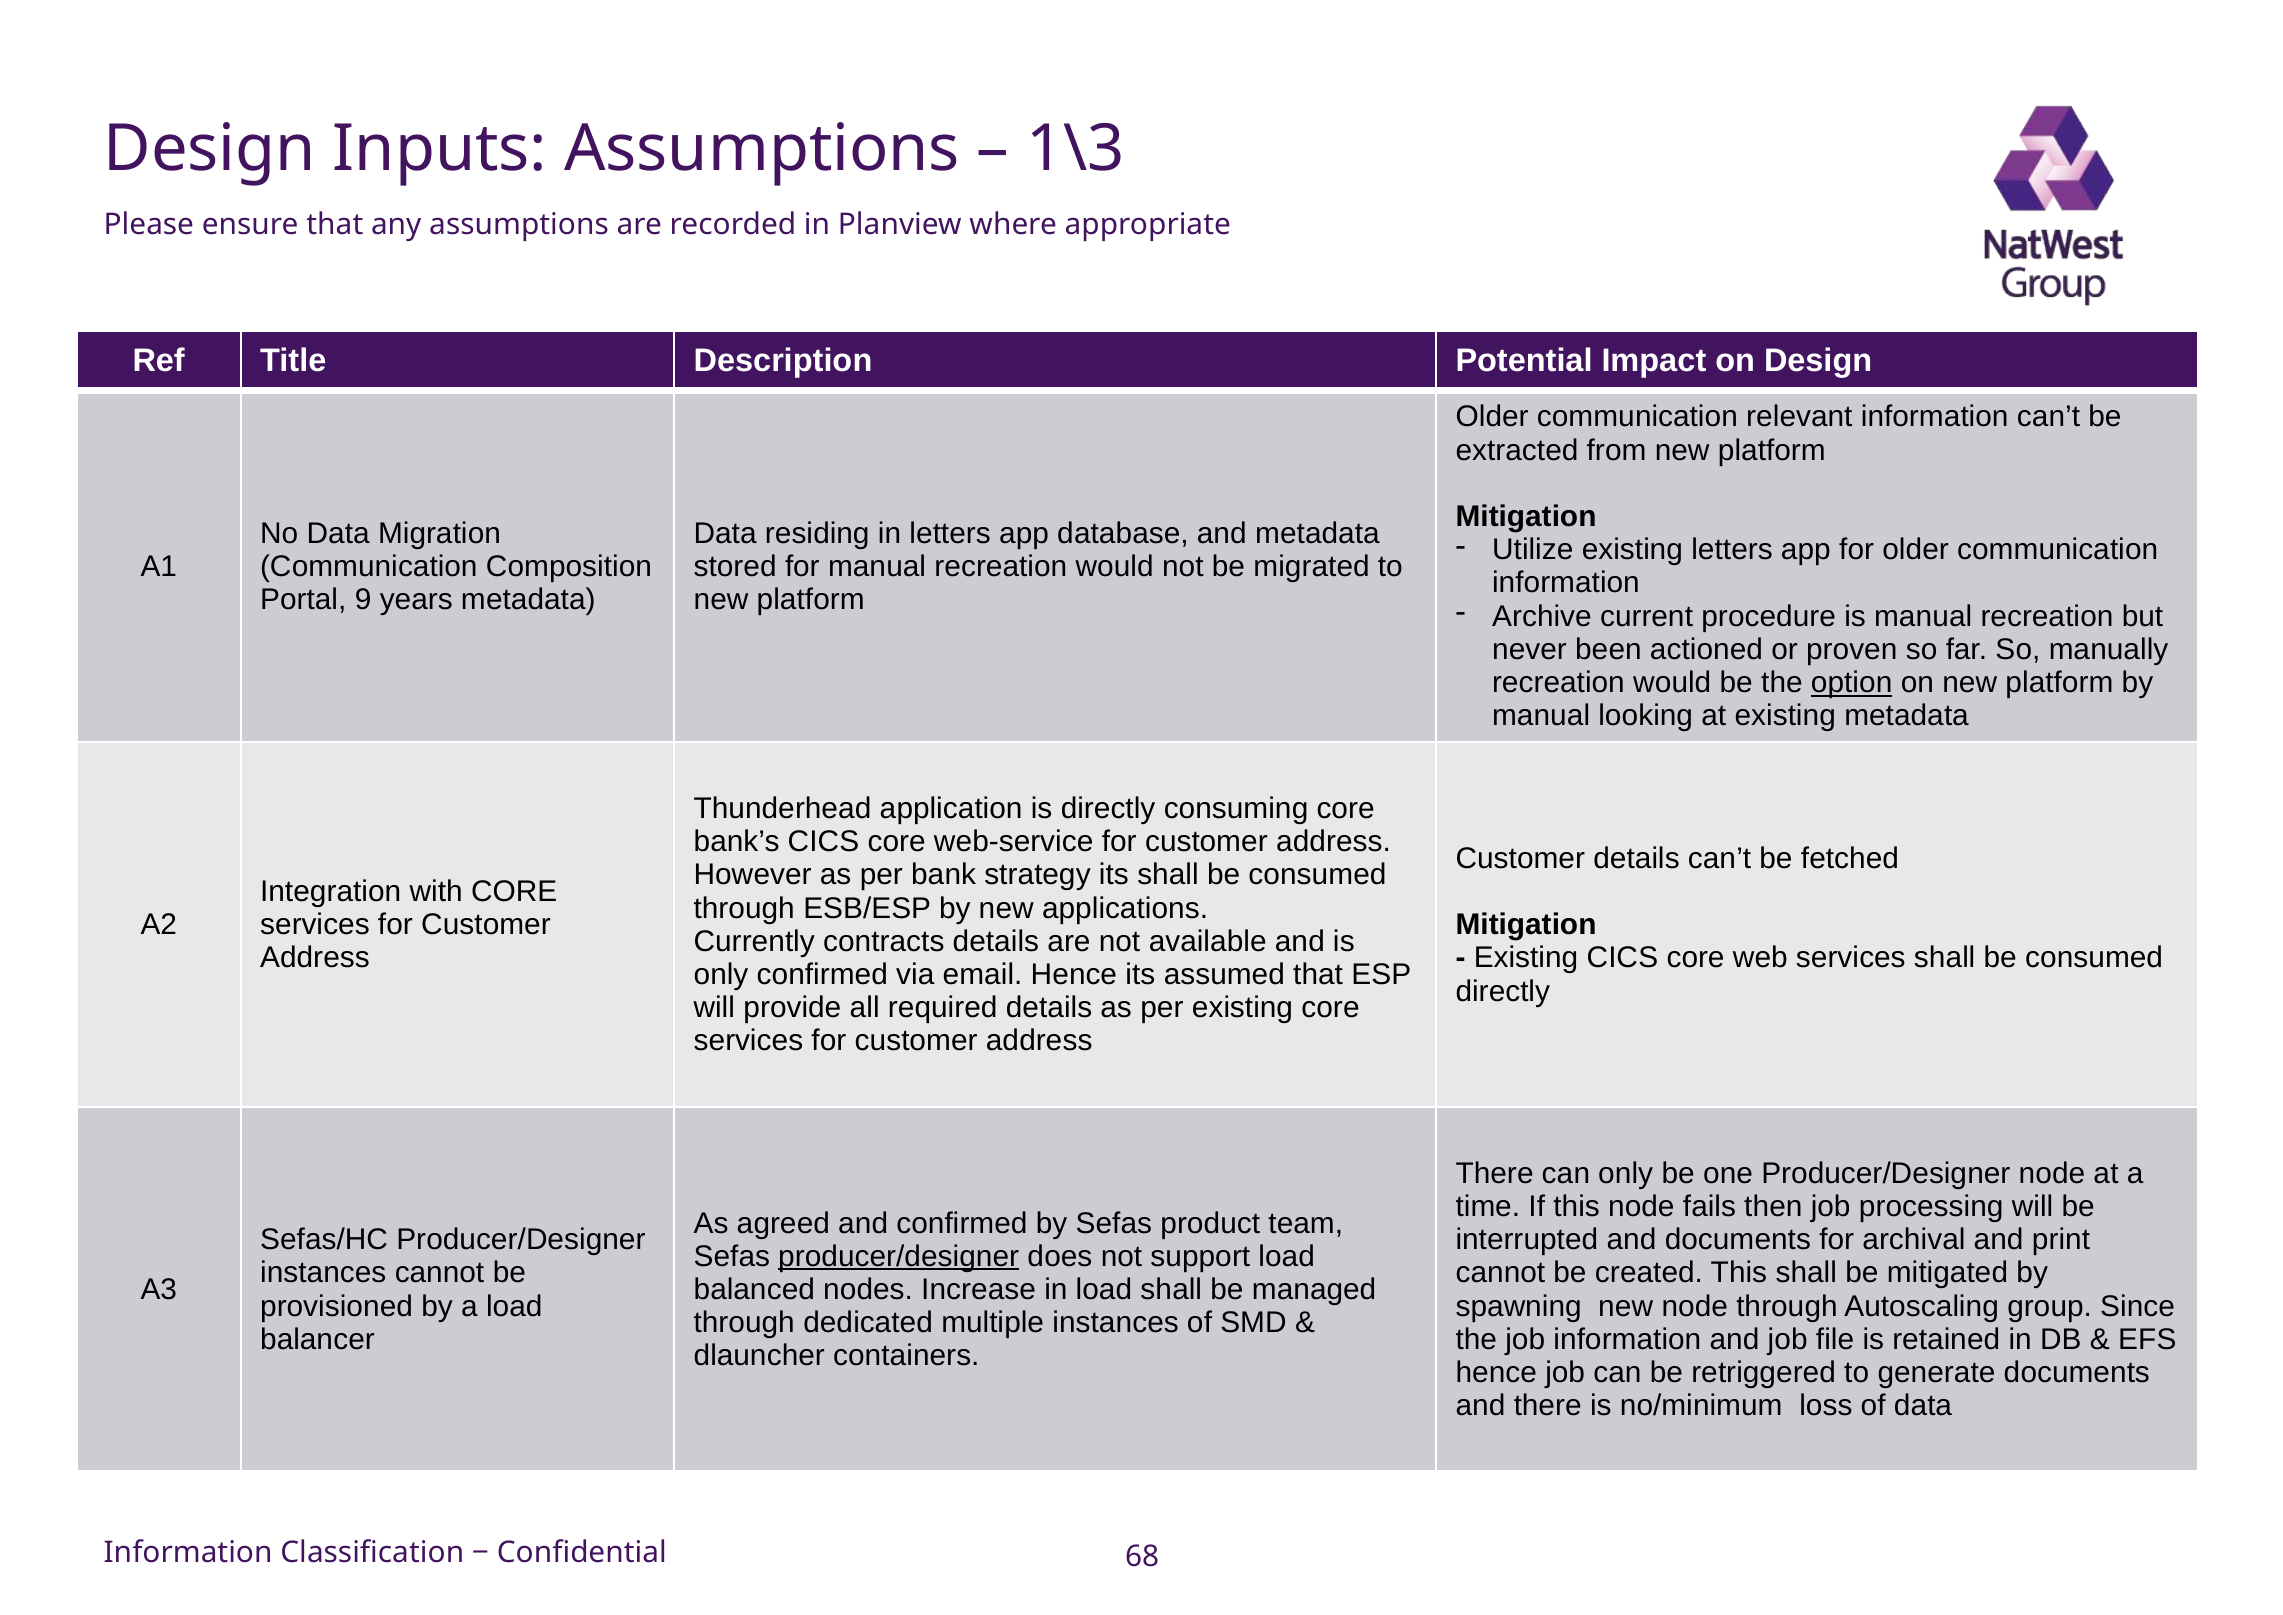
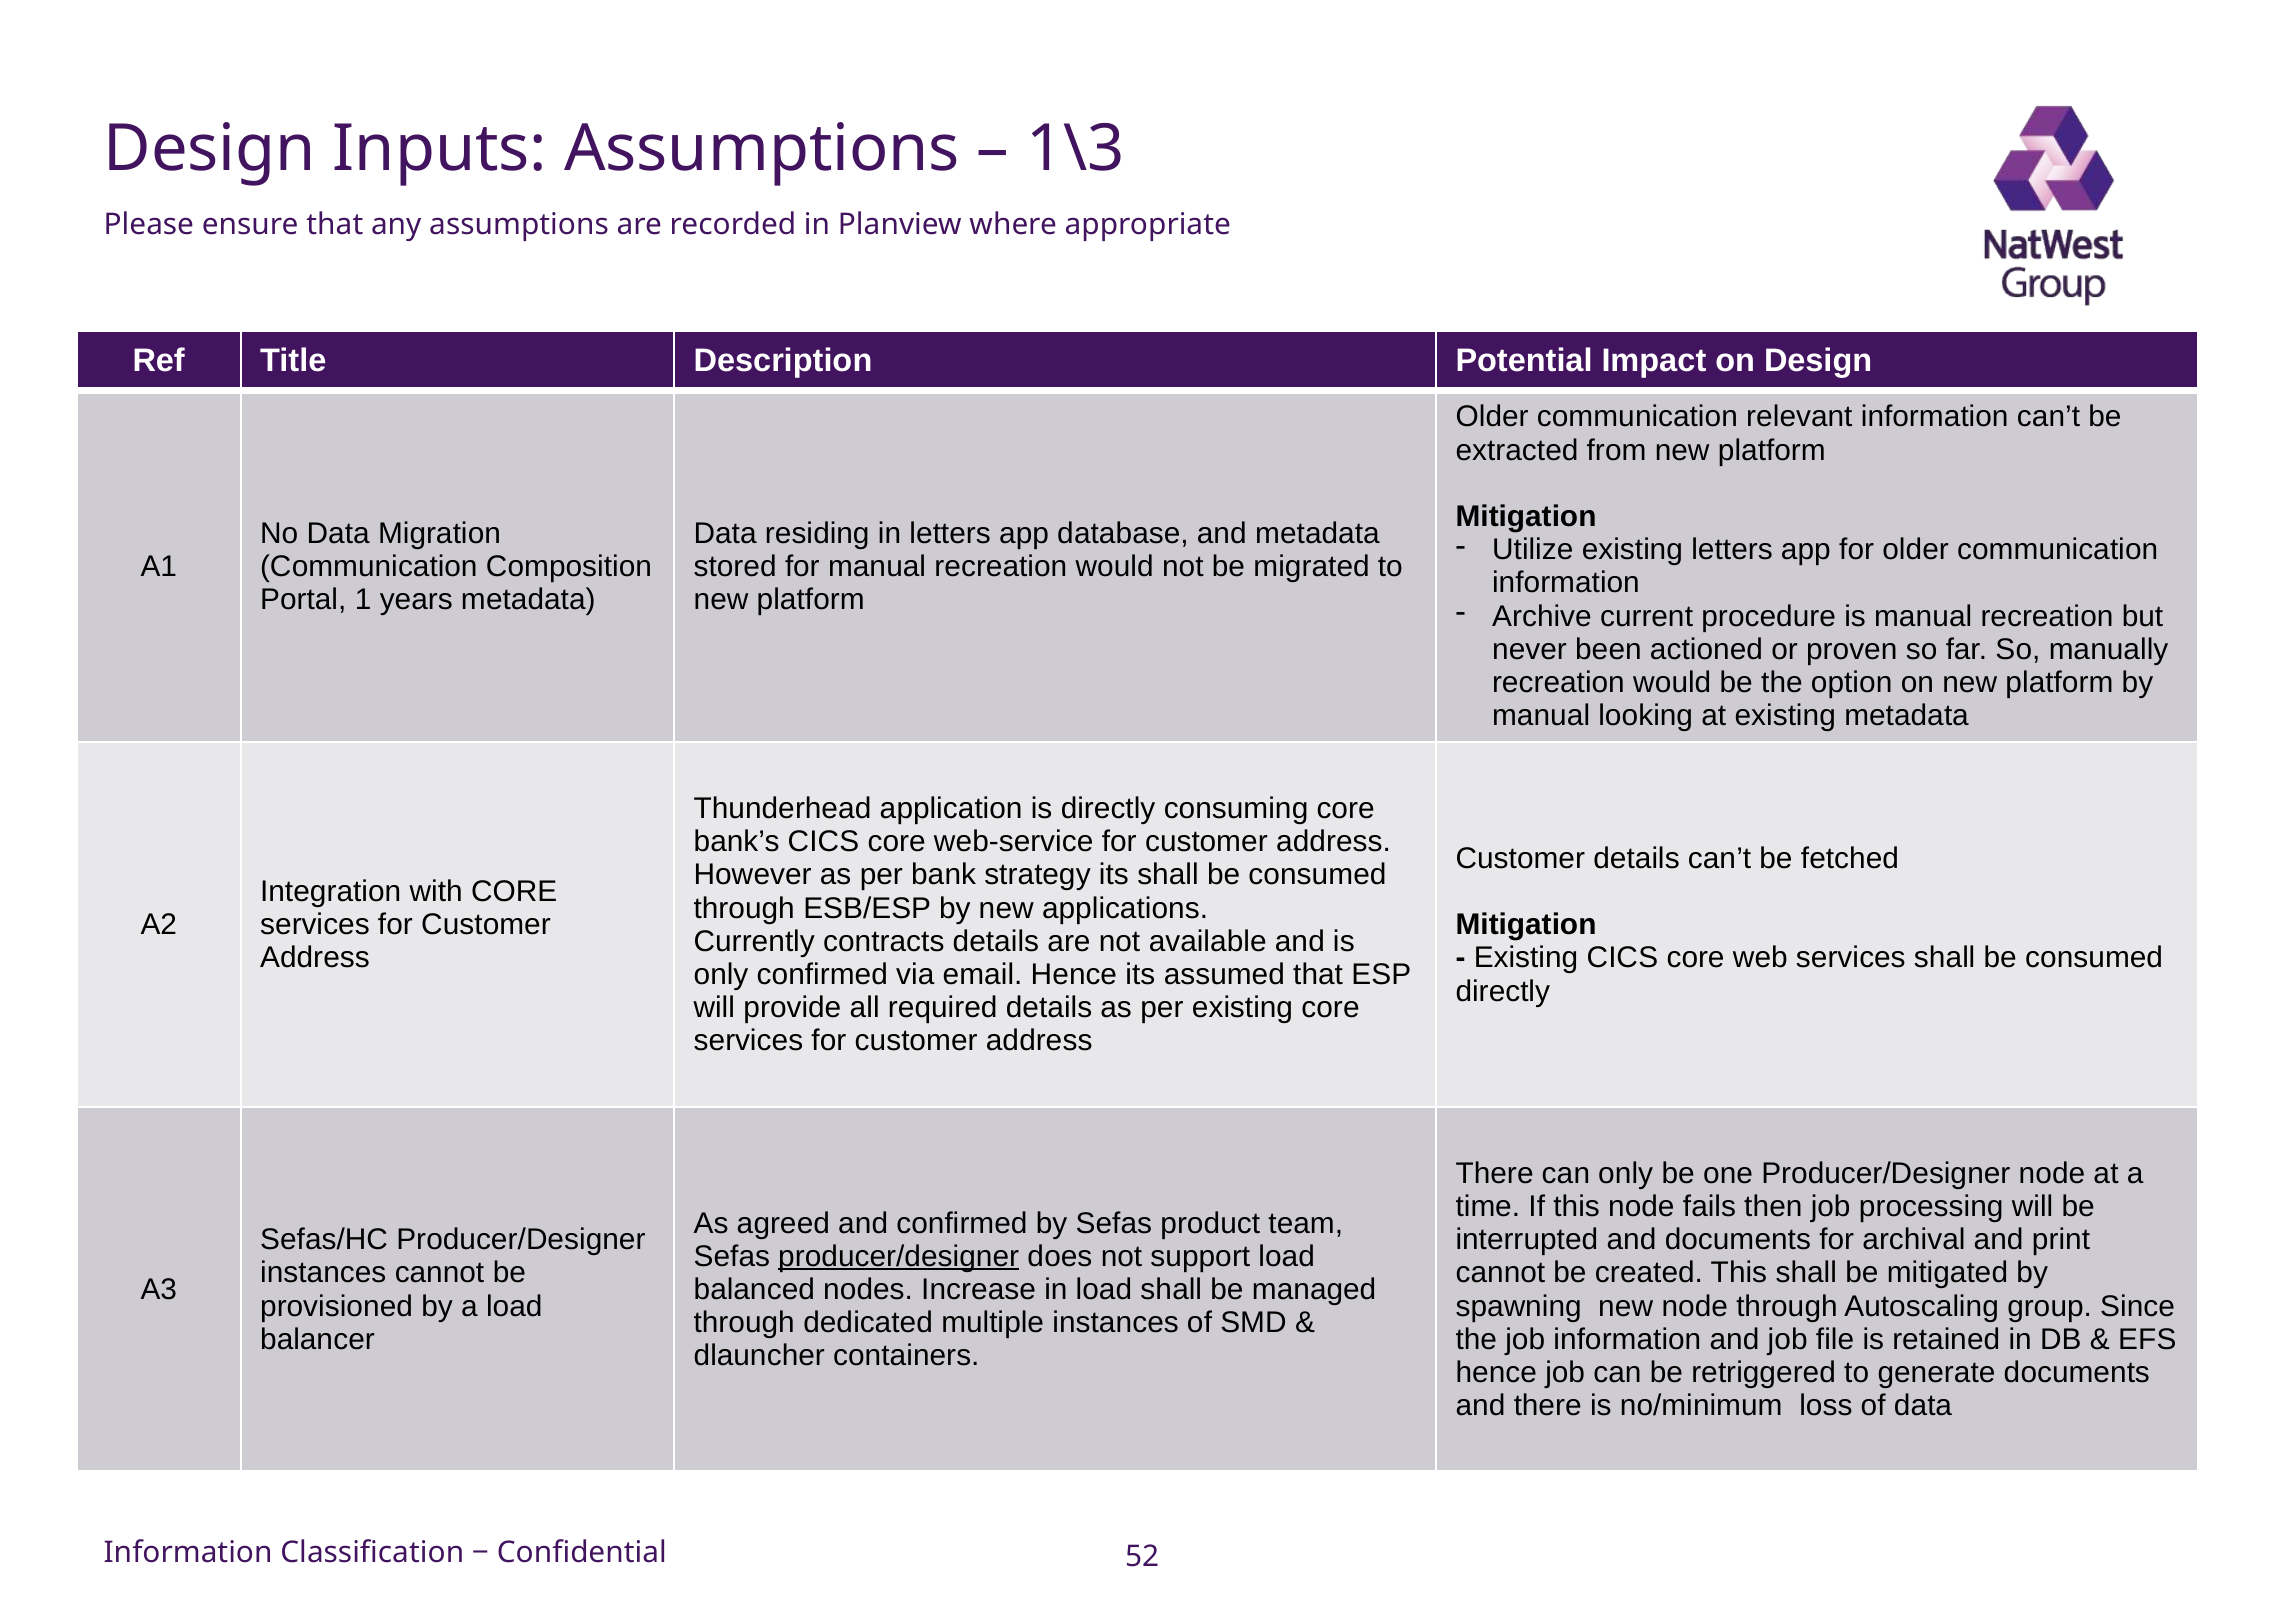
9: 9 -> 1 (363, 599)
option underline: present -> none (1852, 683)
68: 68 -> 52 (1142, 1556)
